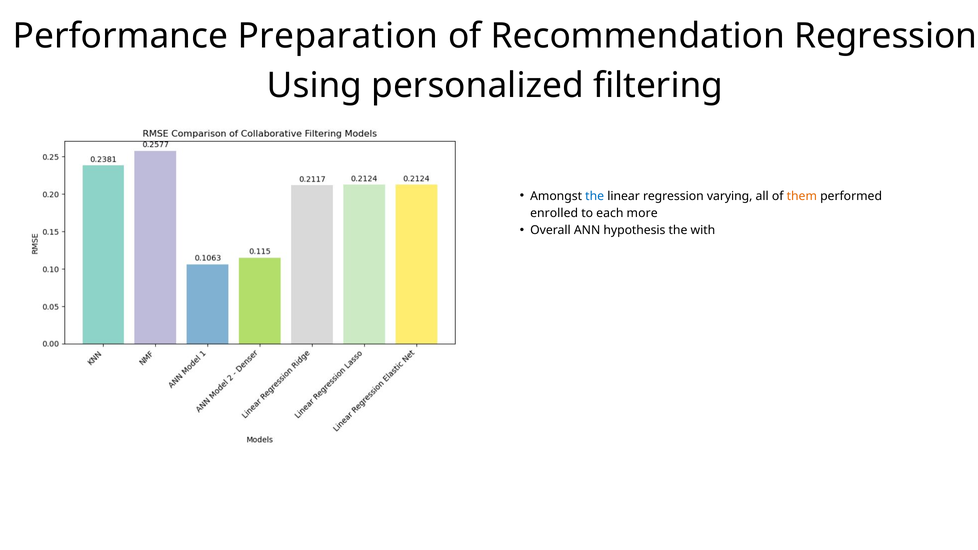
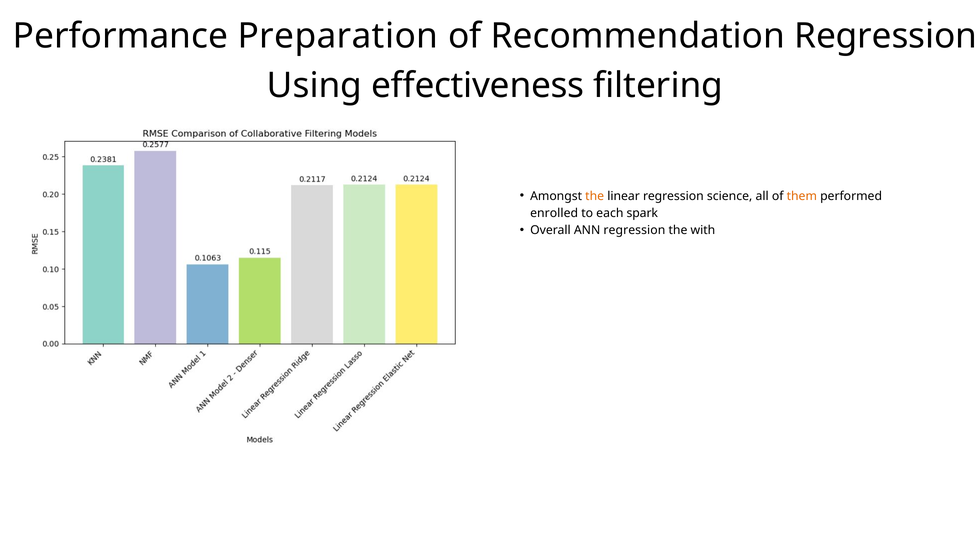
personalized: personalized -> effectiveness (478, 86)
the colour: blue -> orange (595, 196)
varying: varying -> science (730, 196)
more: more -> spark (642, 213)
ANN hypothesis: hypothesis -> regression (634, 230)
